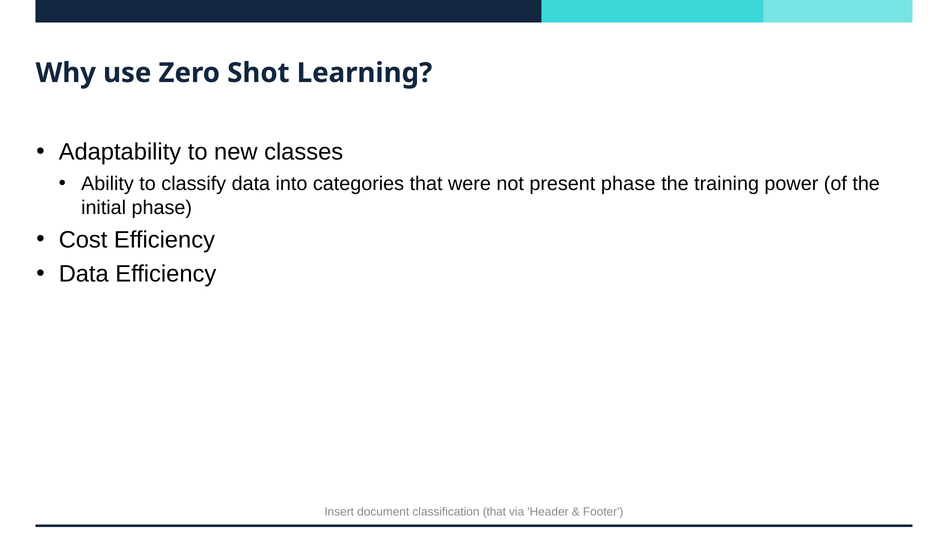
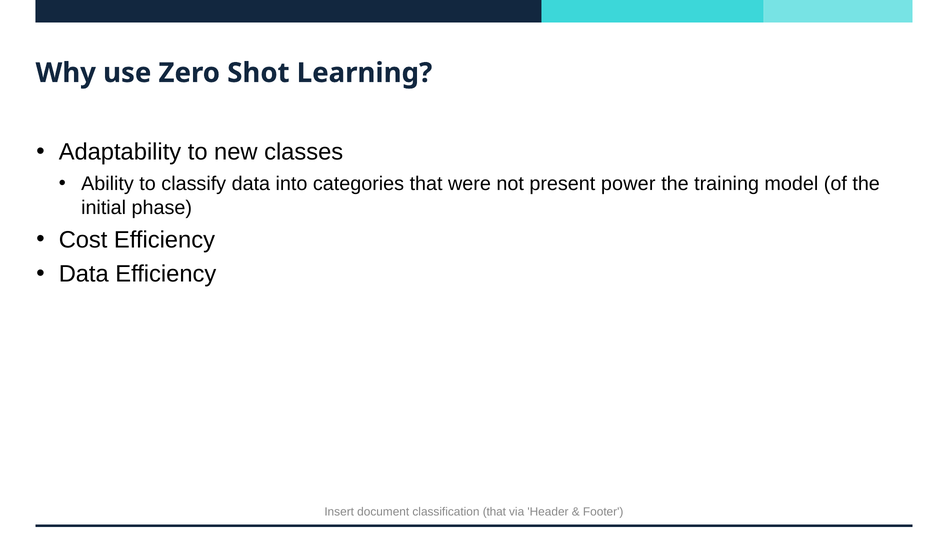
present phase: phase -> power (628, 184)
power: power -> model (791, 184)
